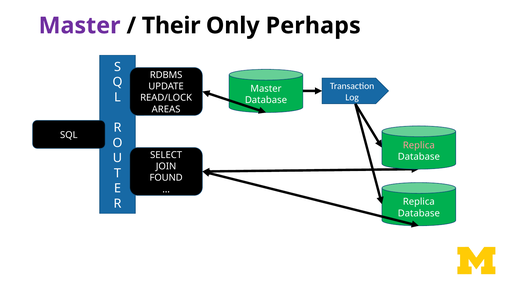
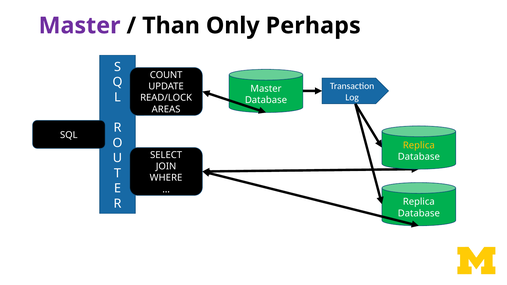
Their: Their -> Than (171, 26)
RDBMS: RDBMS -> COUNT (166, 75)
Replica colour: pink -> yellow (419, 145)
FOUND: FOUND -> WHERE (166, 178)
